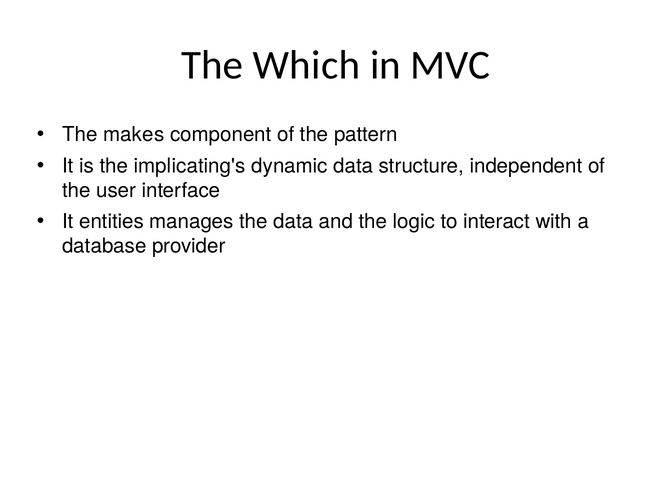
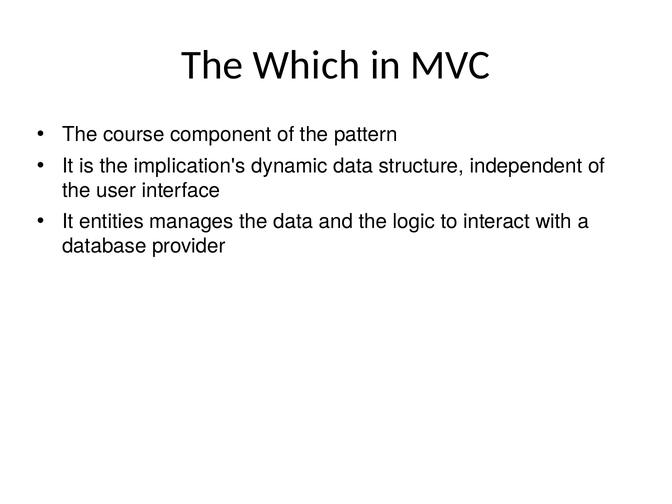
makes: makes -> course (134, 135)
implicating's: implicating's -> implication's (190, 166)
